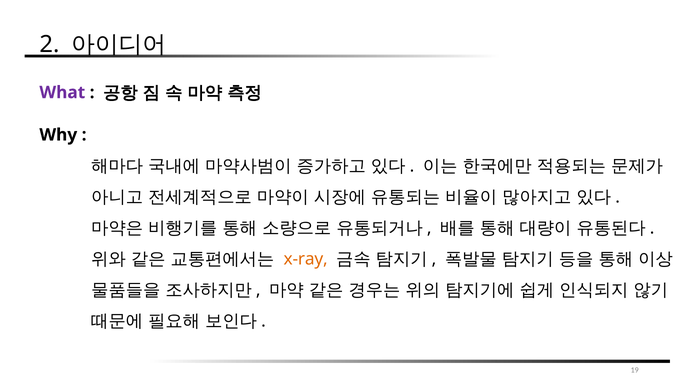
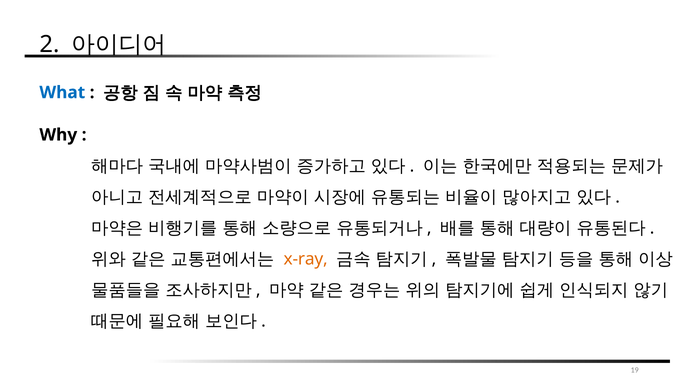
What colour: purple -> blue (62, 93)
